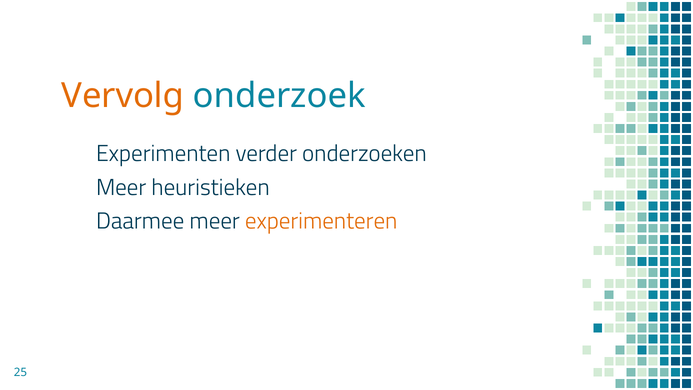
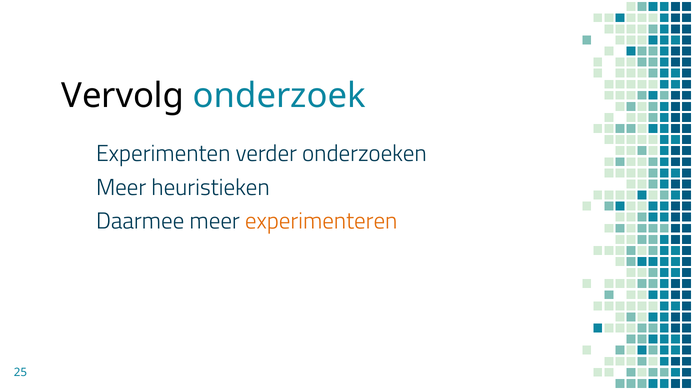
Vervolg colour: orange -> black (123, 96)
